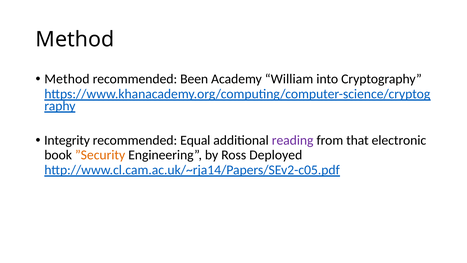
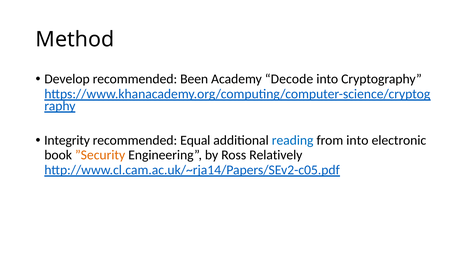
Method: Method -> Develop (67, 79)
William: William -> Decode (289, 79)
reading colour: purple -> blue (293, 140)
from that: that -> into (357, 140)
Deployed: Deployed -> Relatively (276, 155)
